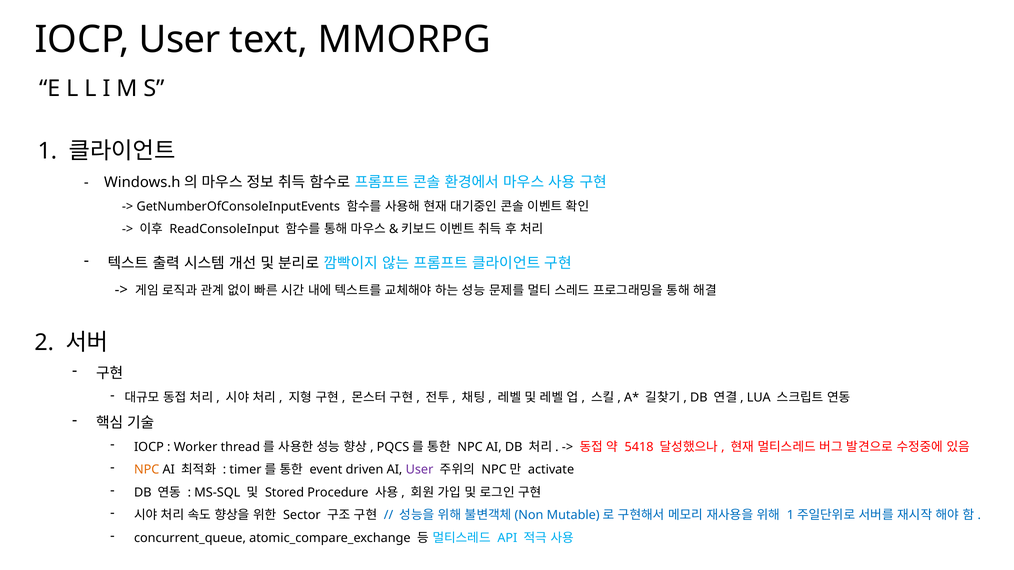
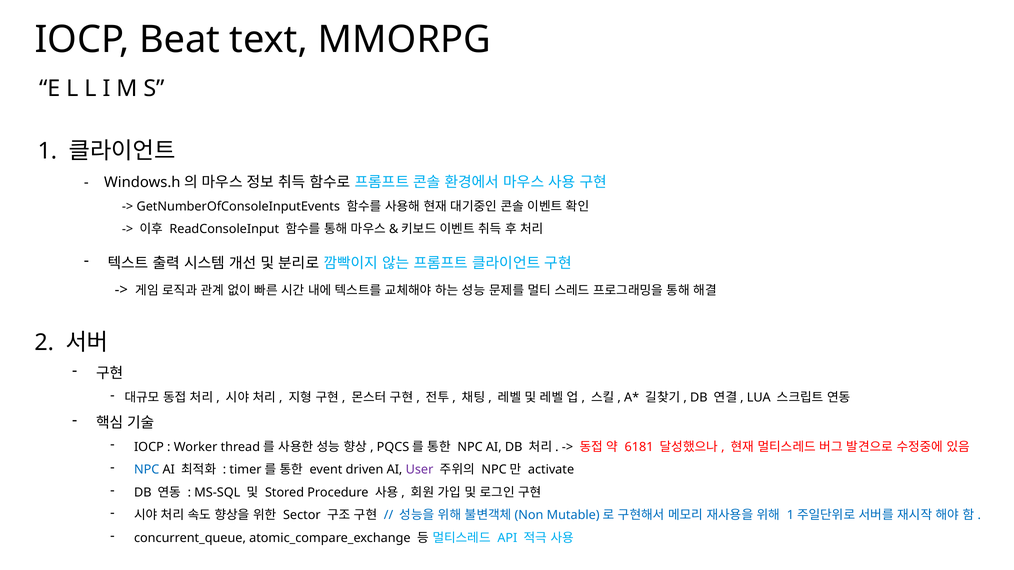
IOCP User: User -> Beat (180, 40)
5418: 5418 -> 6181 (639, 447)
NPC colour: orange -> blue (147, 470)
